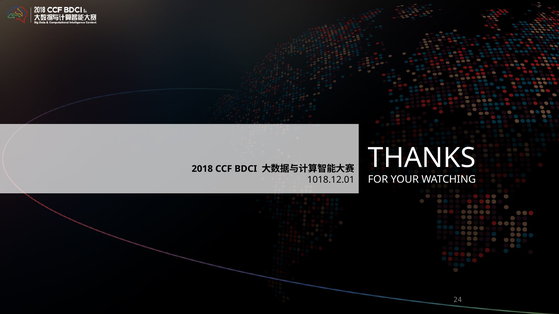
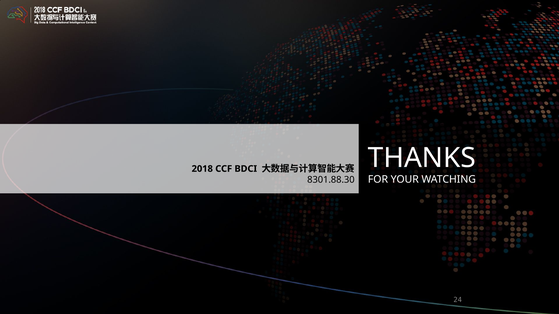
1018.12.01: 1018.12.01 -> 8301.88.30 (331, 180)
